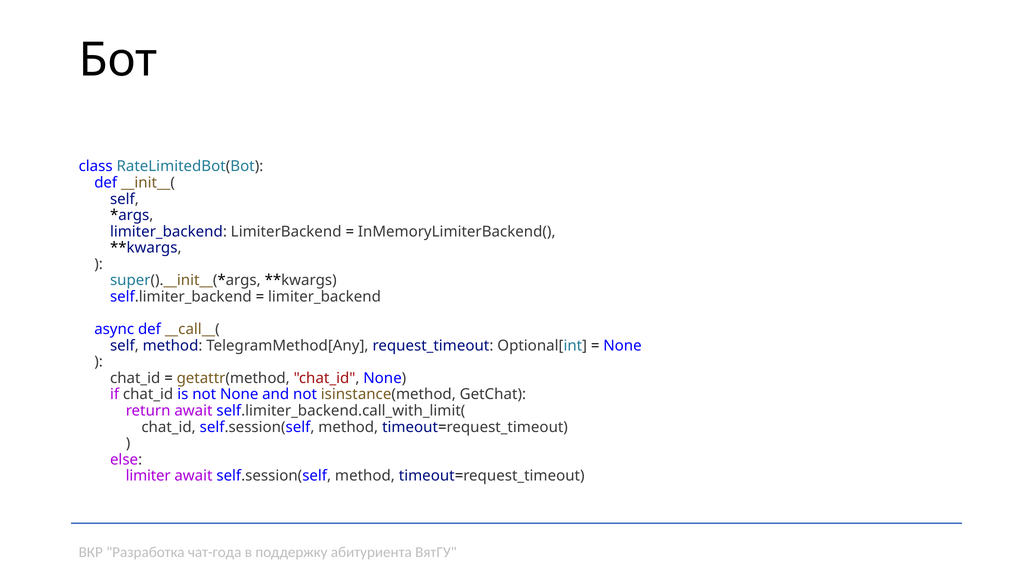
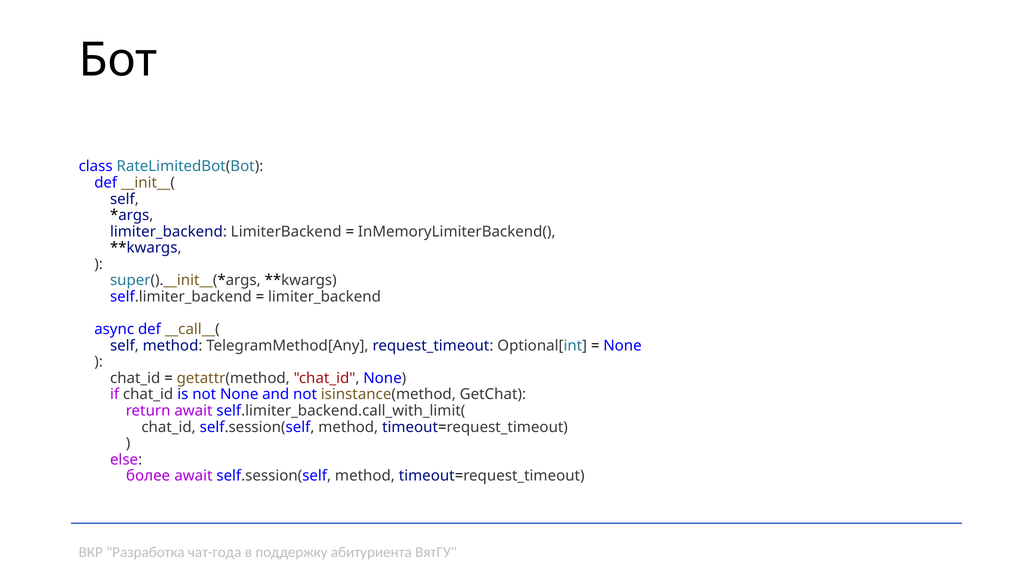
limiter: limiter -> более (148, 476)
